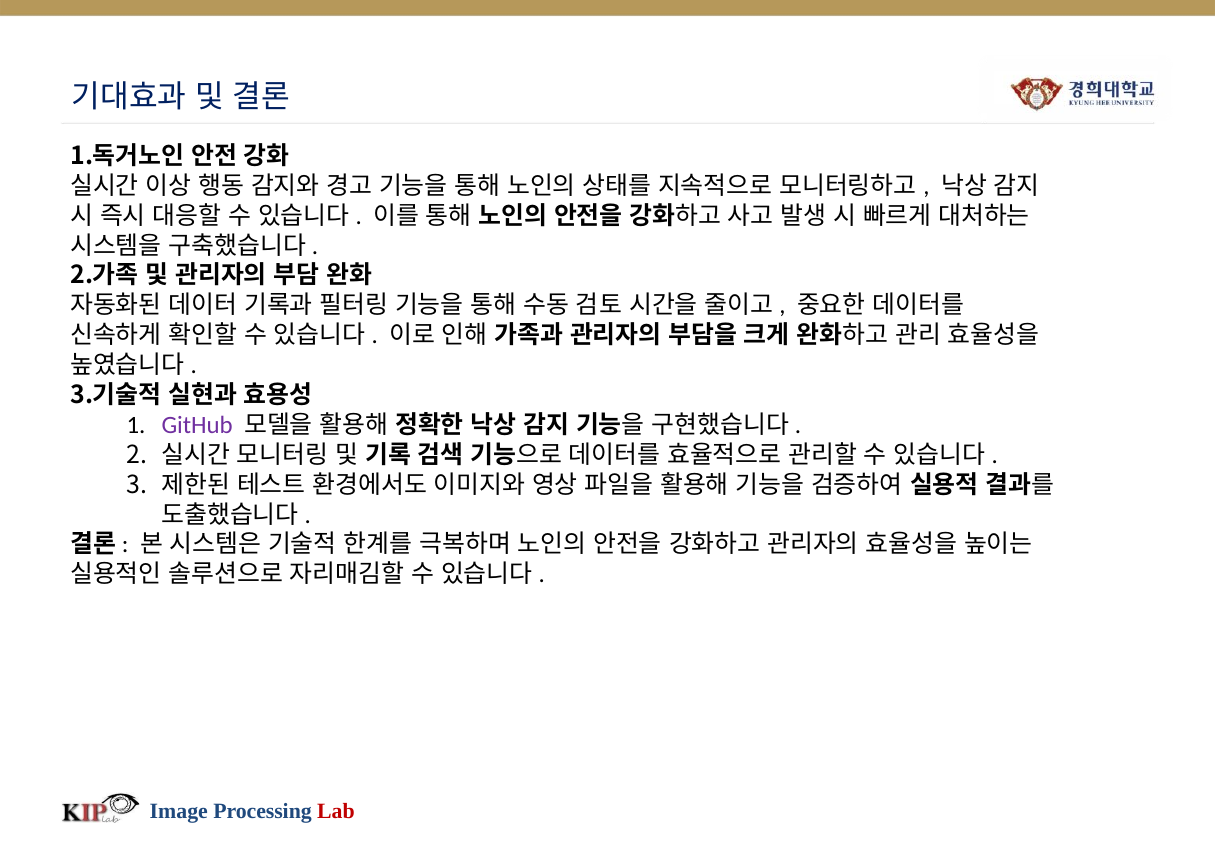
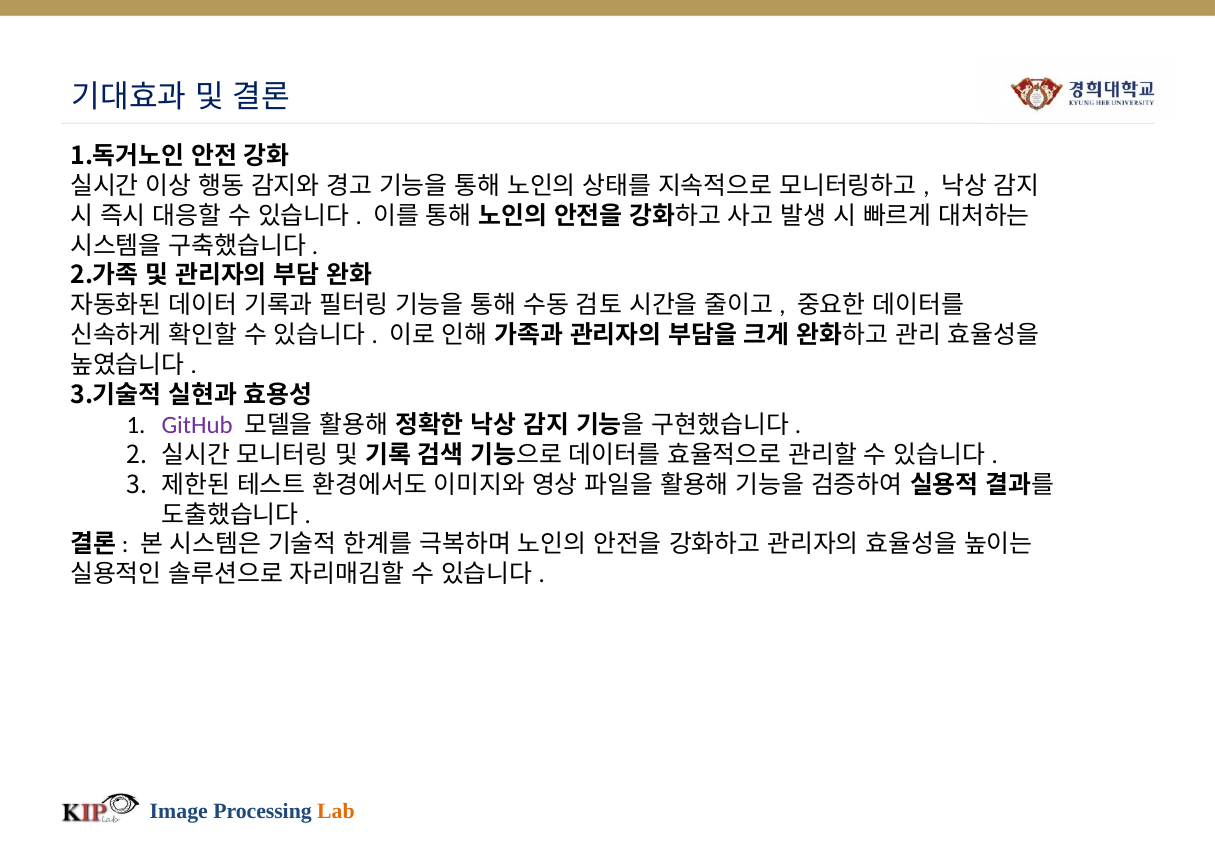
Lab colour: red -> orange (336, 812)
